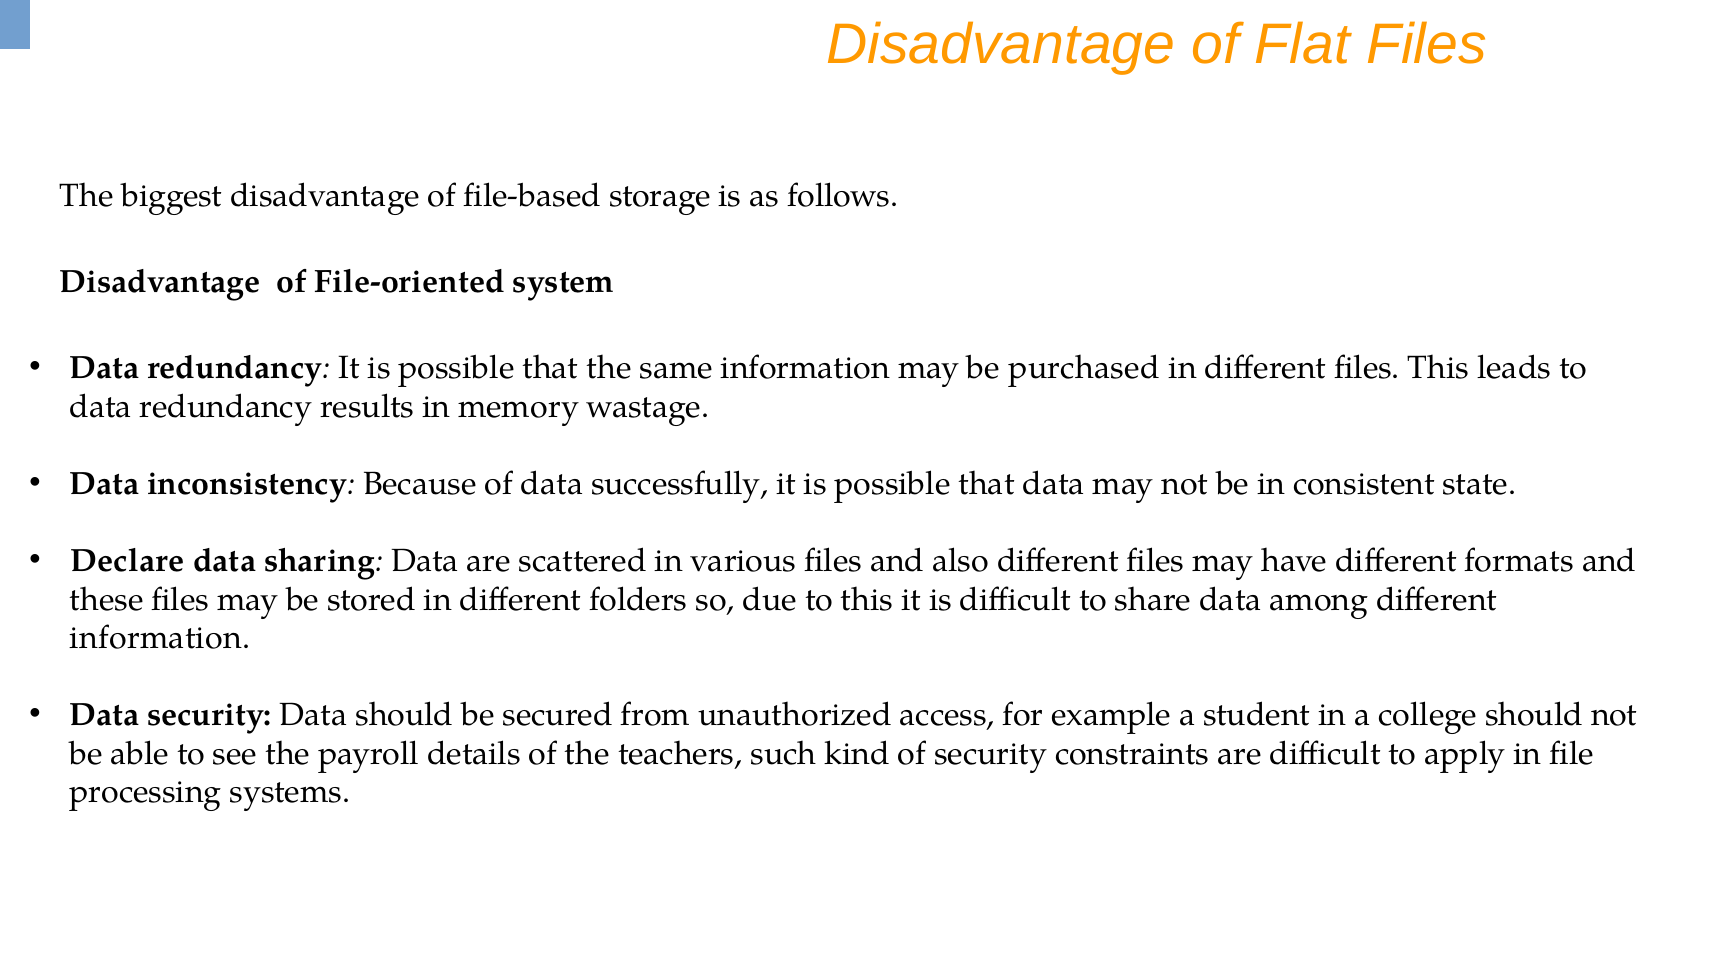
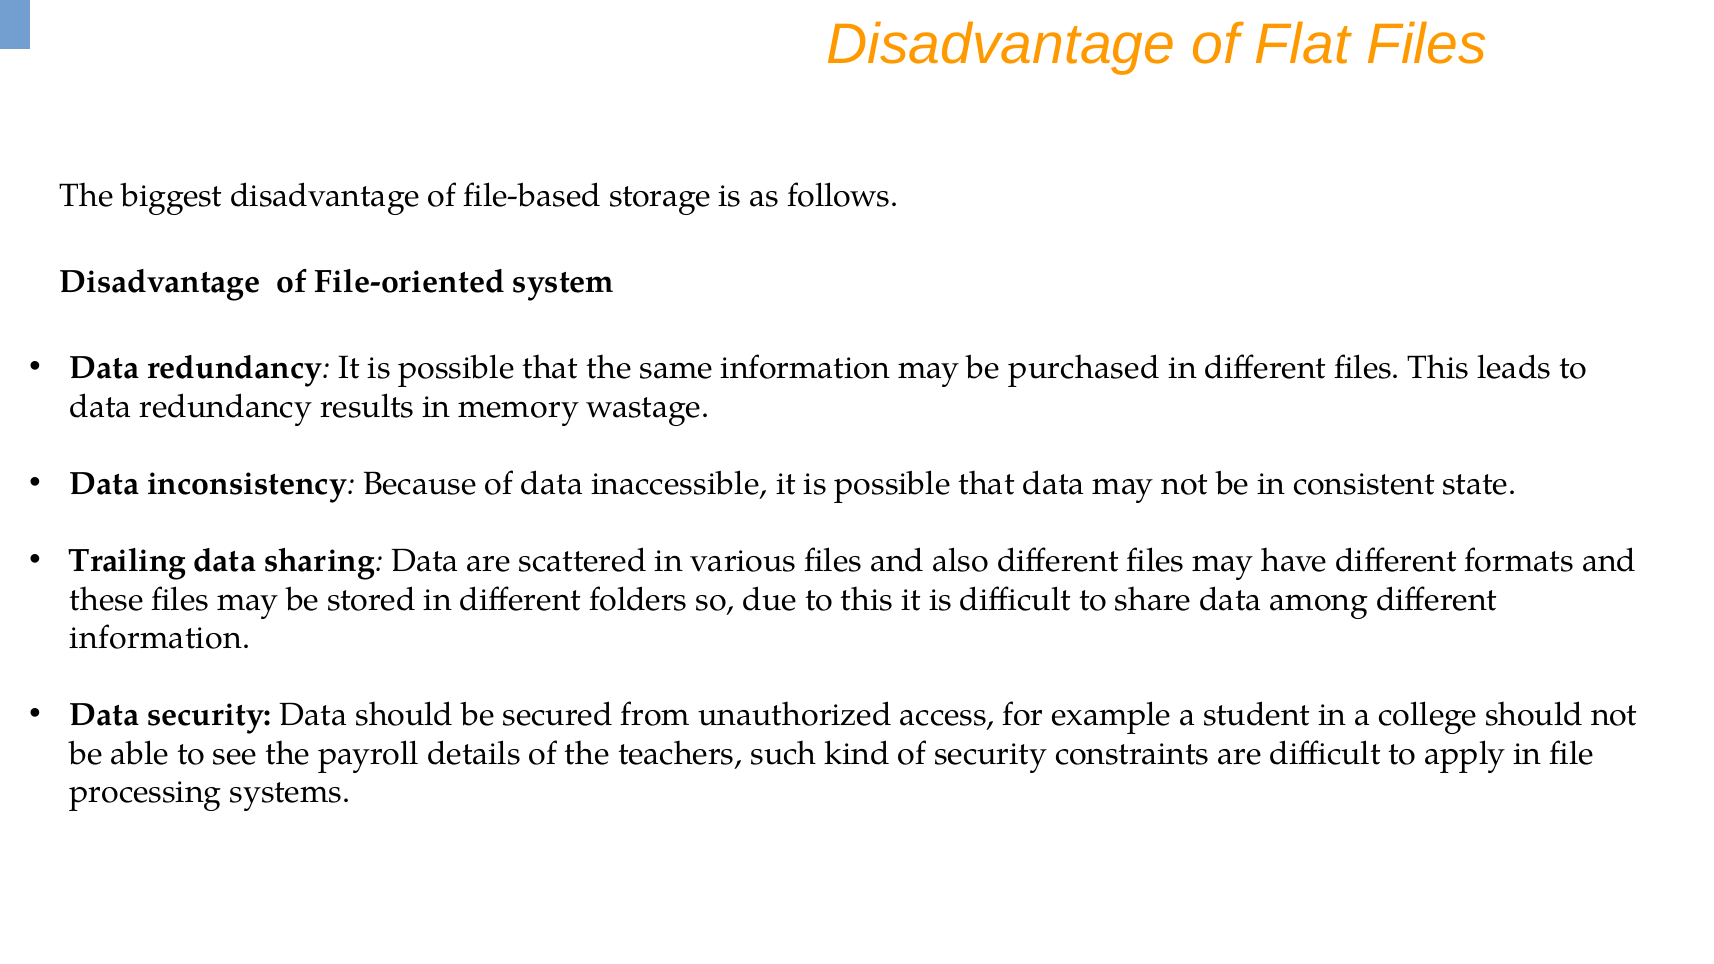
successfully: successfully -> inaccessible (679, 484)
Declare: Declare -> Trailing (128, 561)
